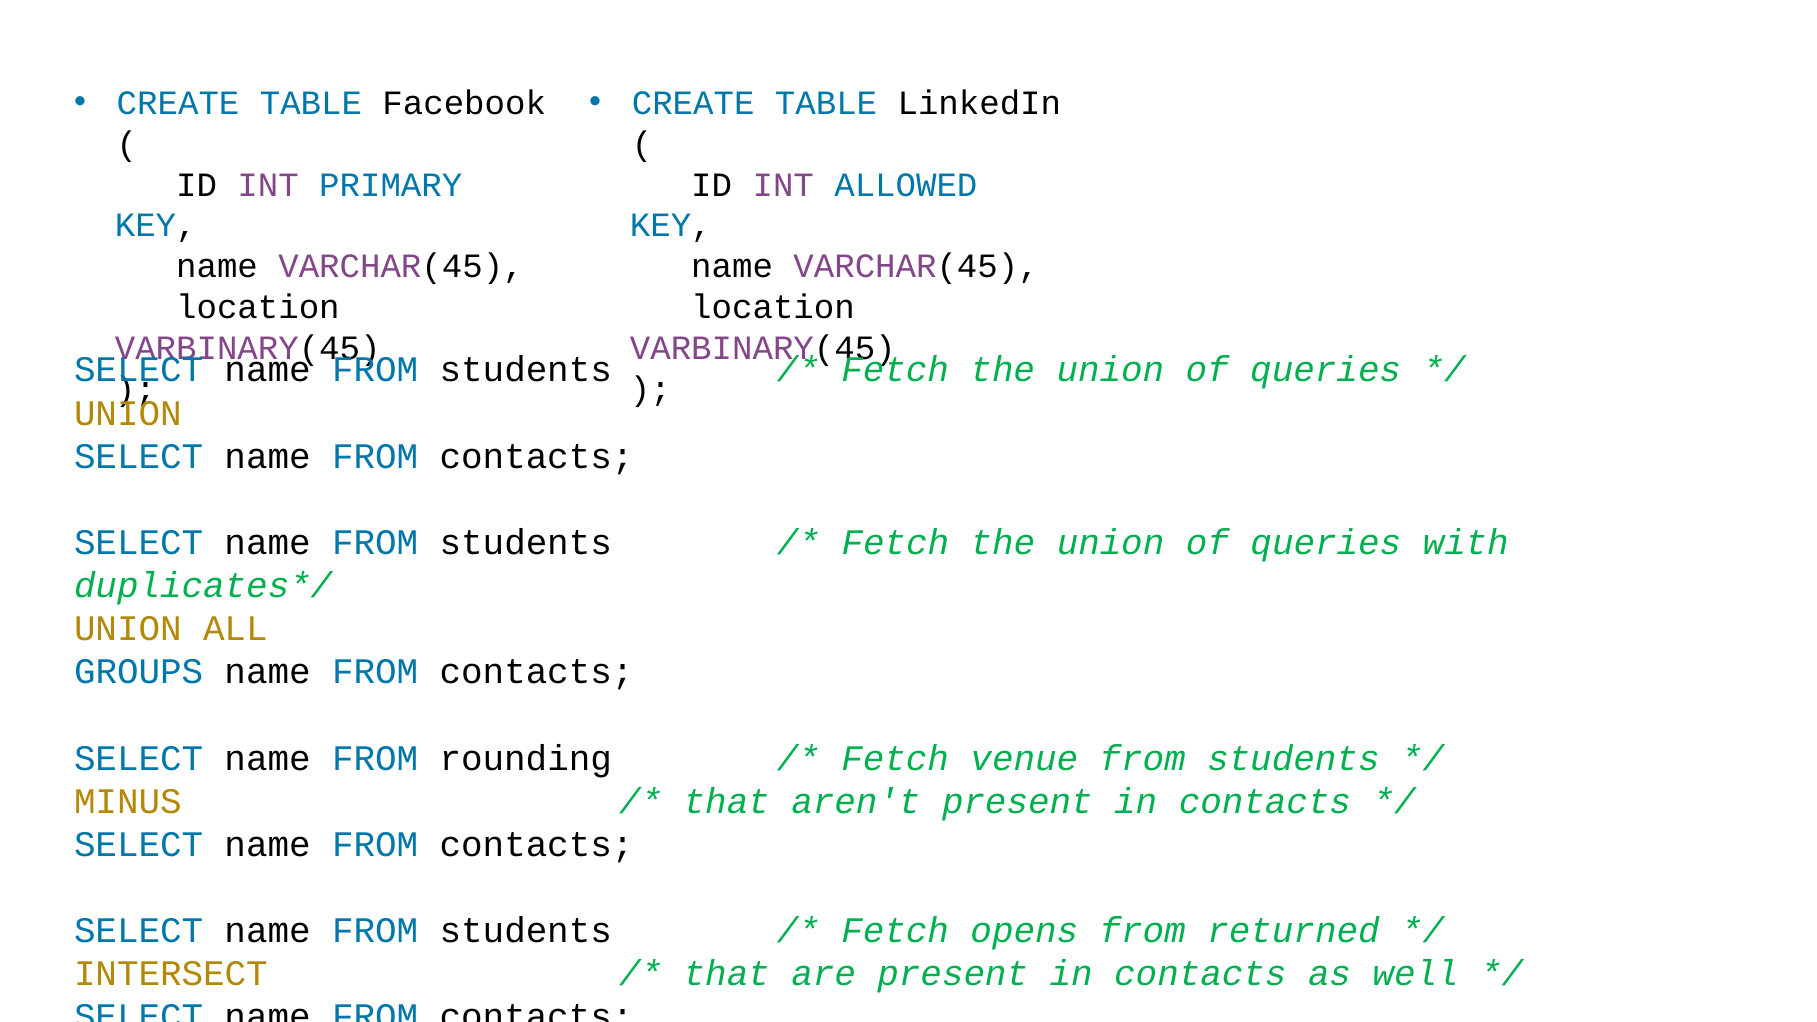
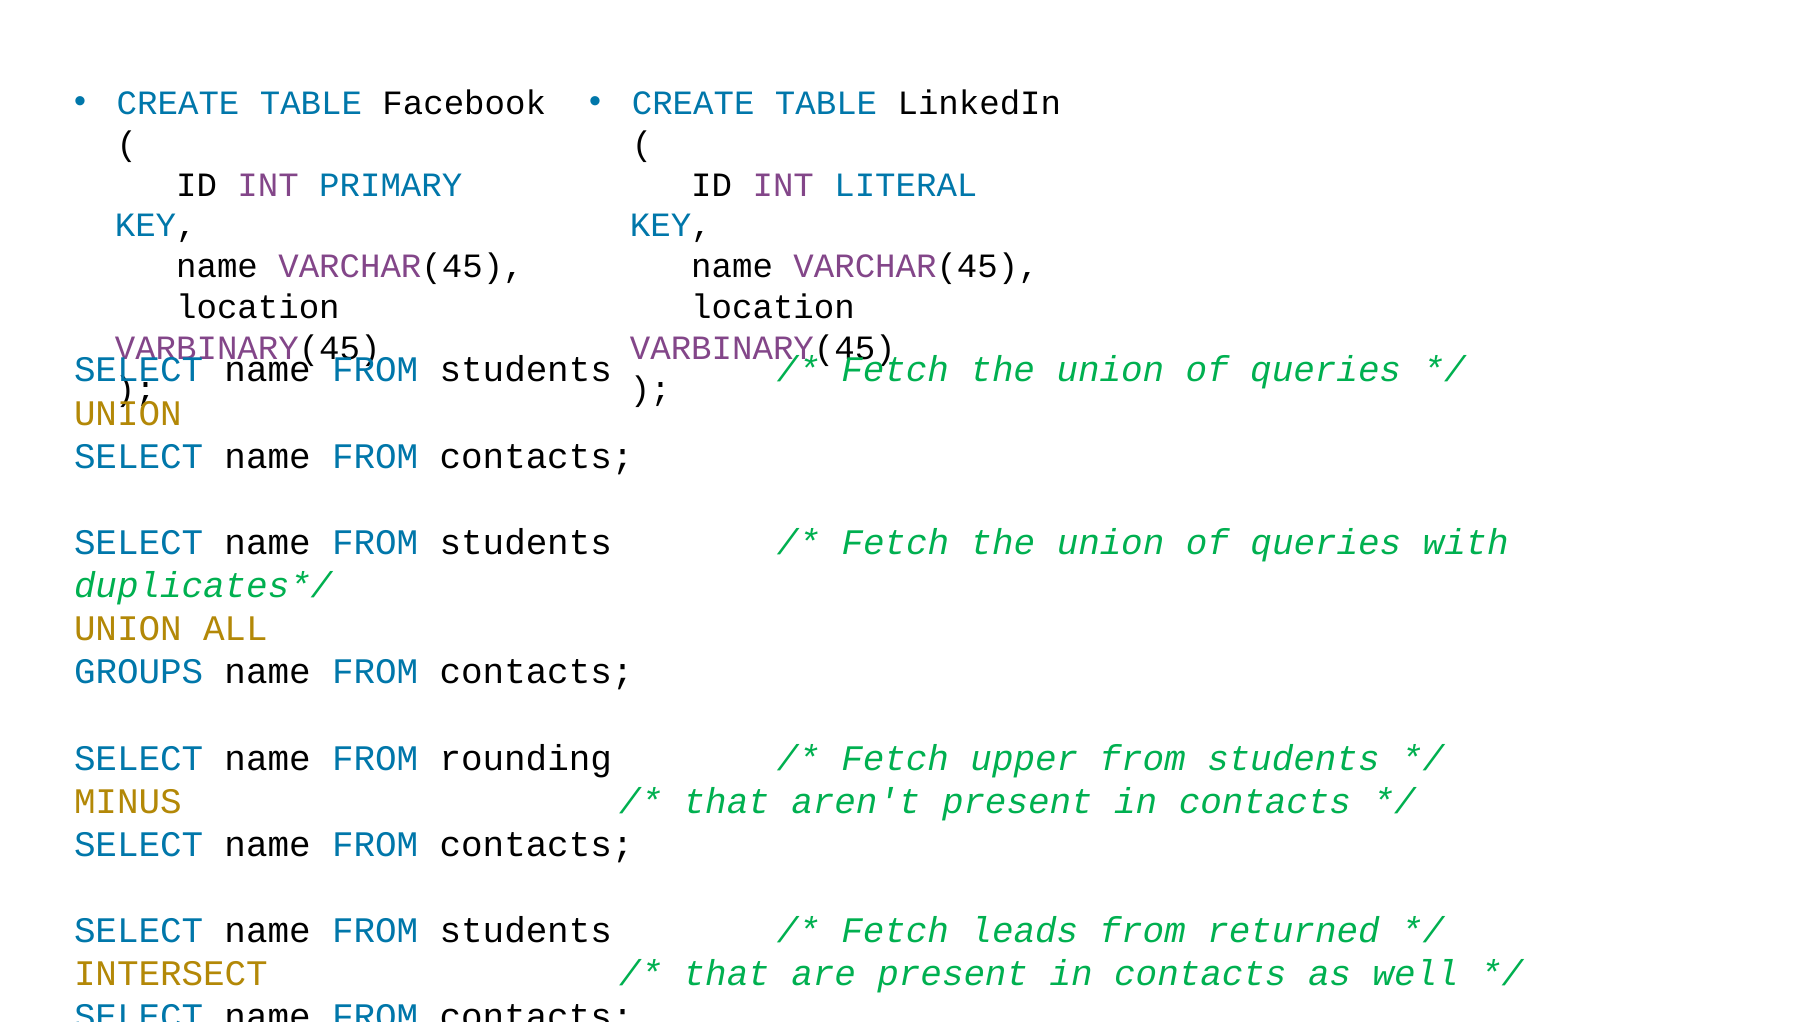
ALLOWED: ALLOWED -> LITERAL (906, 185)
venue: venue -> upper (1024, 758)
opens: opens -> leads (1024, 931)
